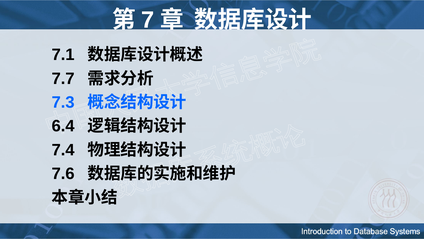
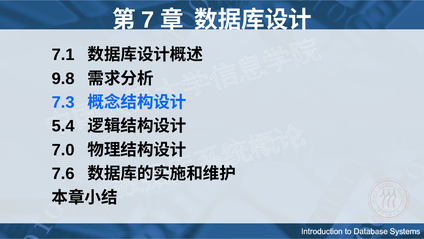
7.7: 7.7 -> 9.8 (63, 78)
6.4: 6.4 -> 5.4 (63, 126)
7.4: 7.4 -> 7.0 (63, 150)
